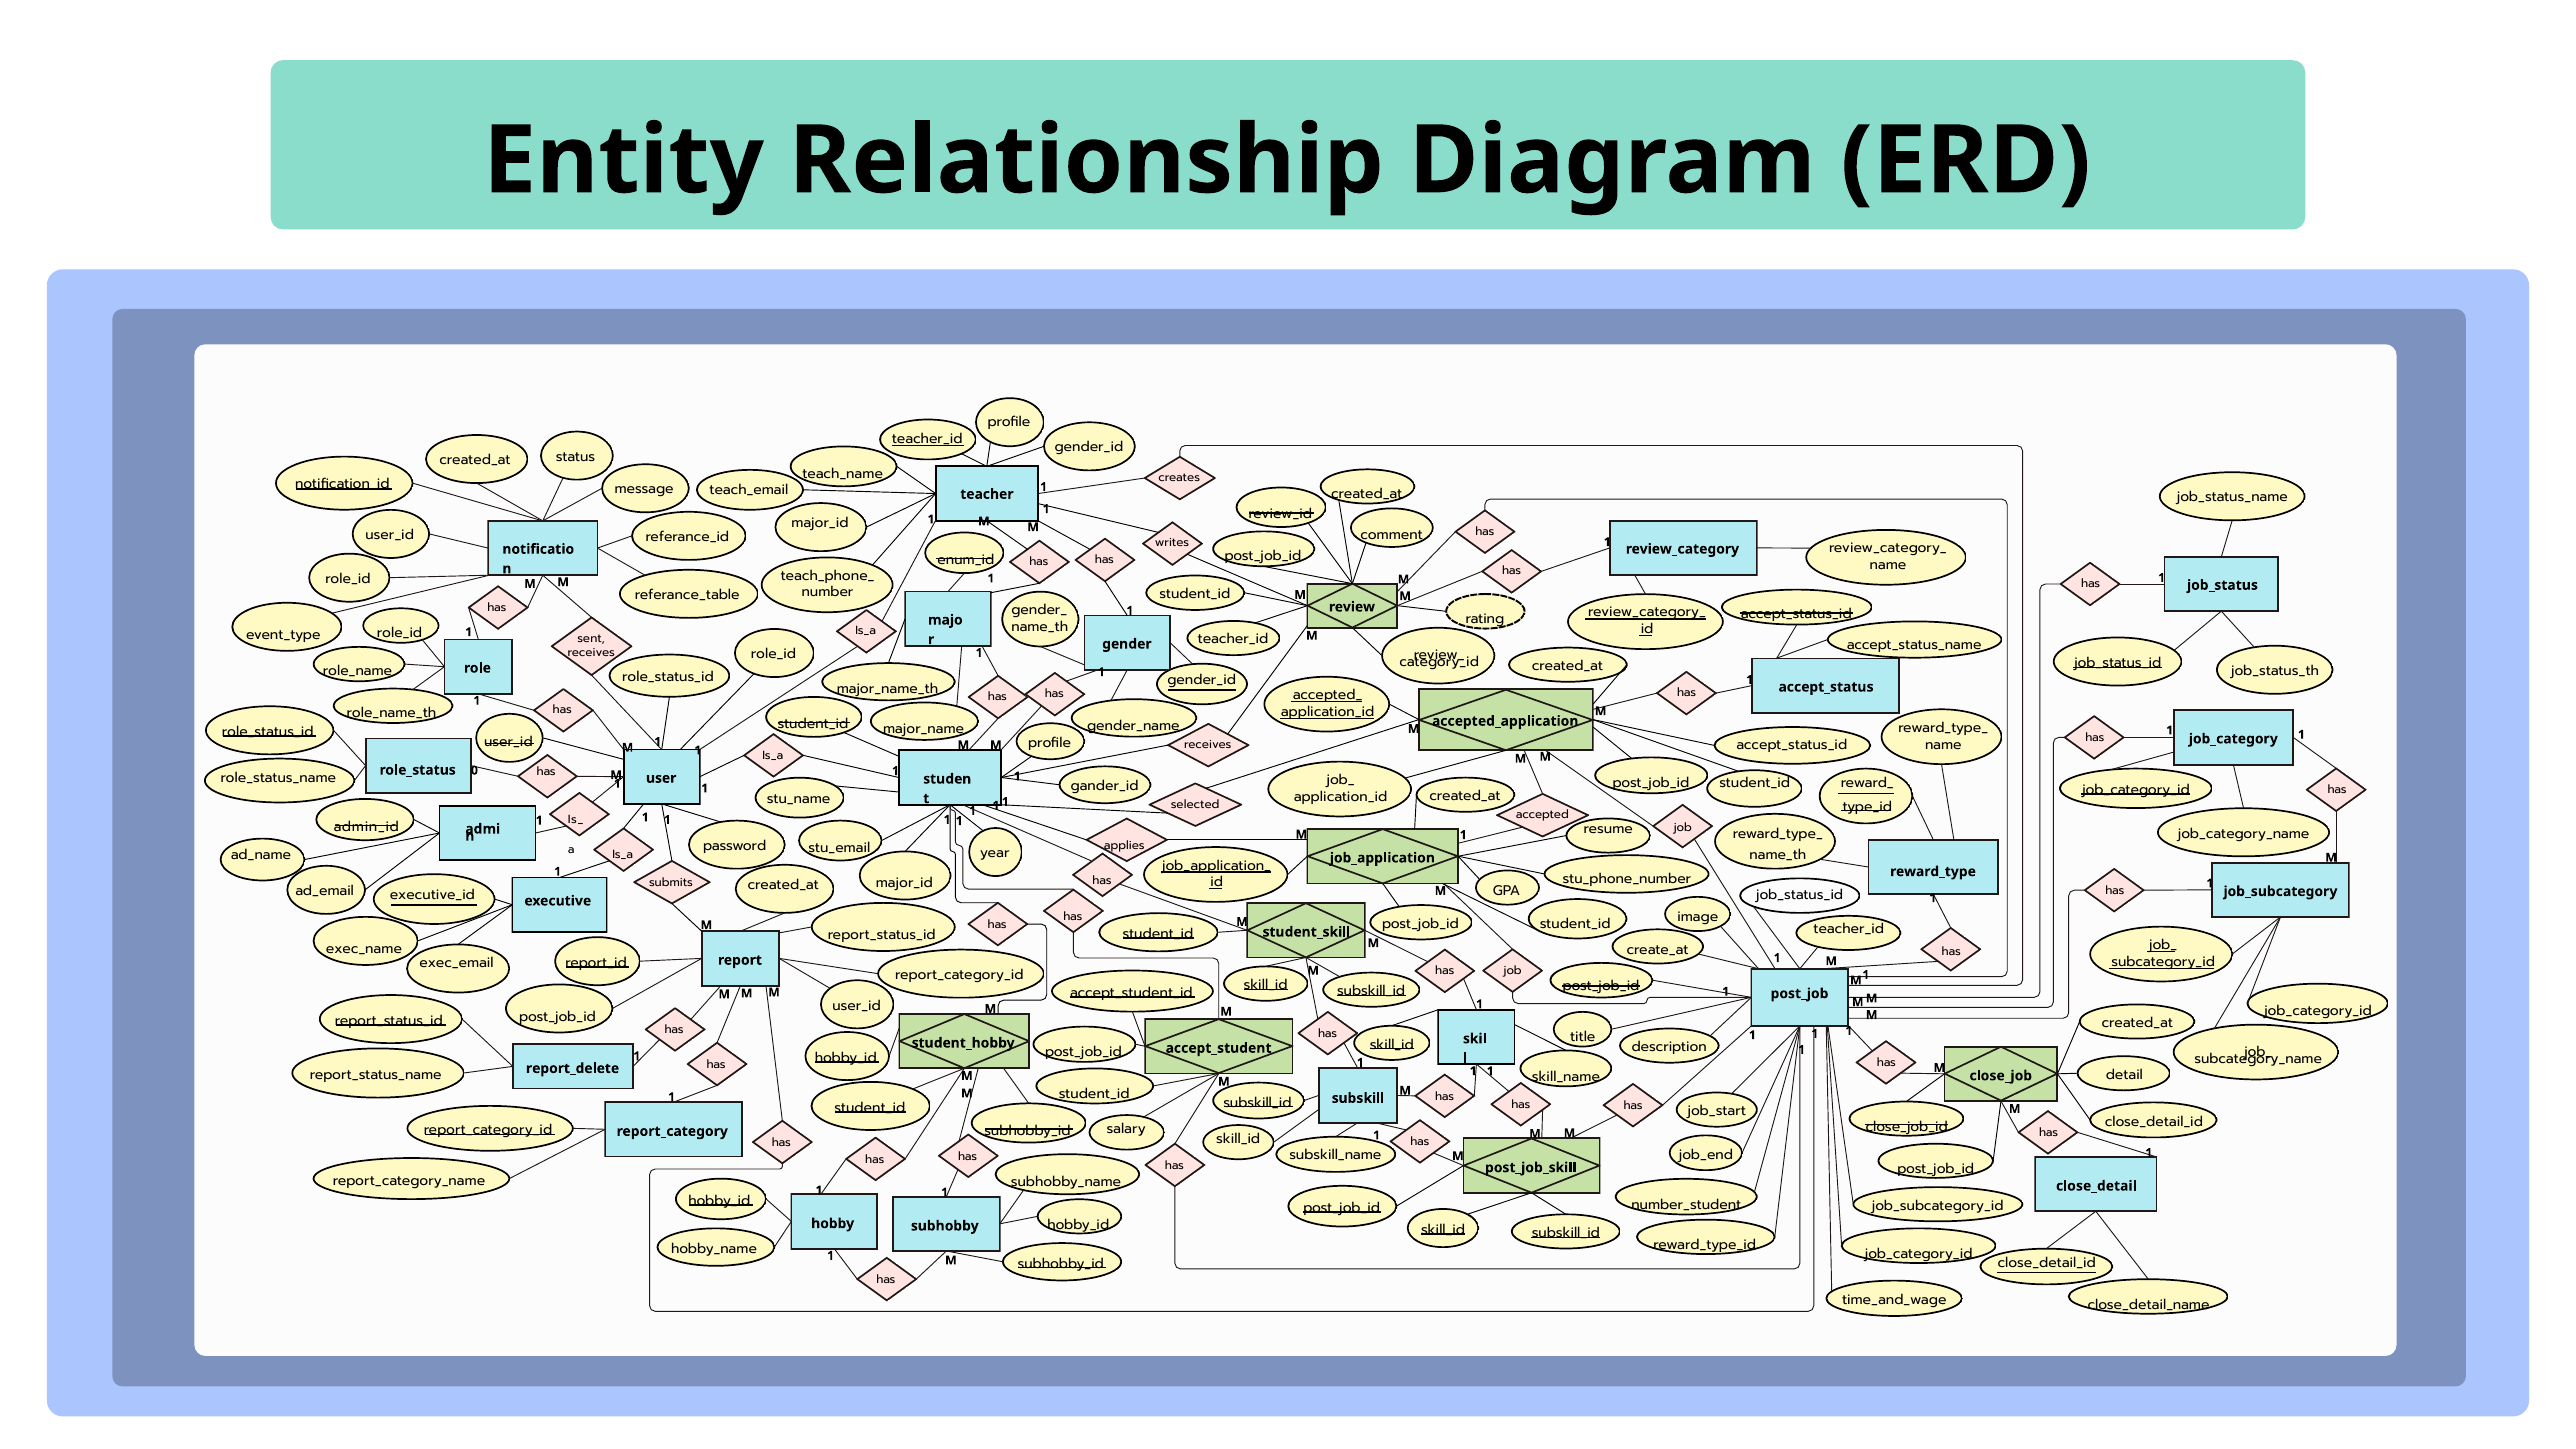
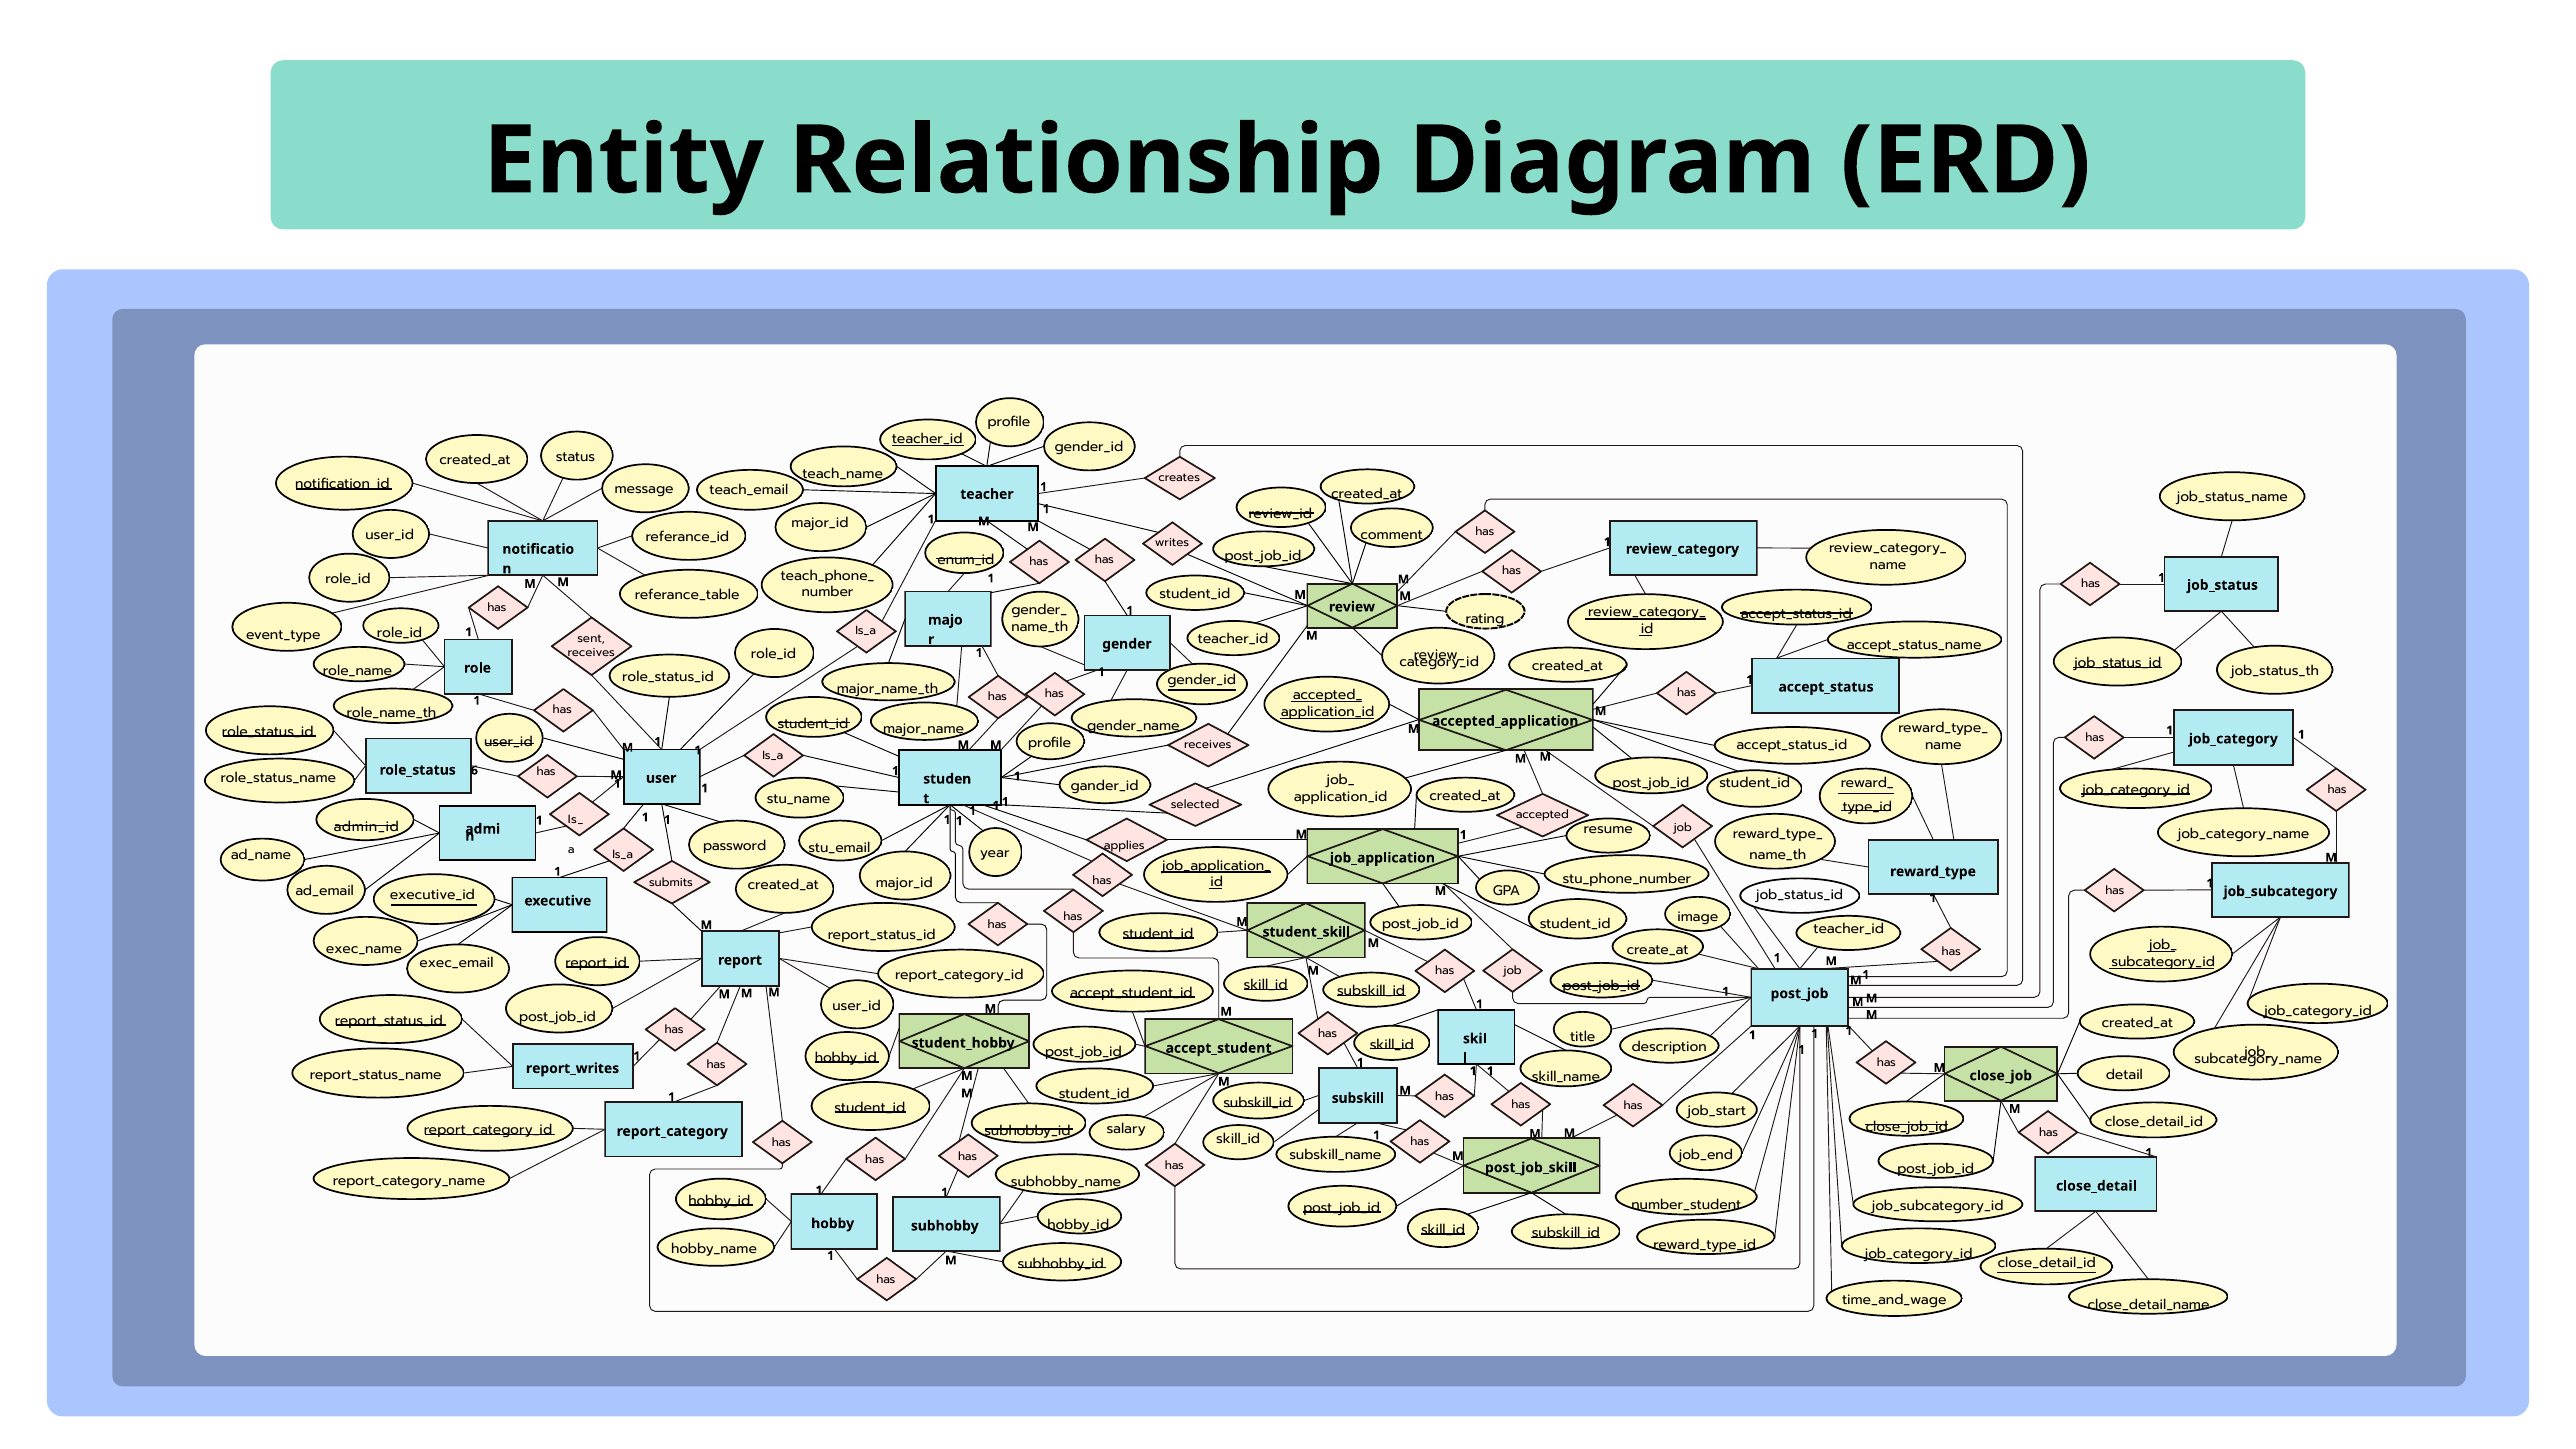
0: 0 -> 6 (474, 770)
report_delete: report_delete -> report_writes (573, 1068)
